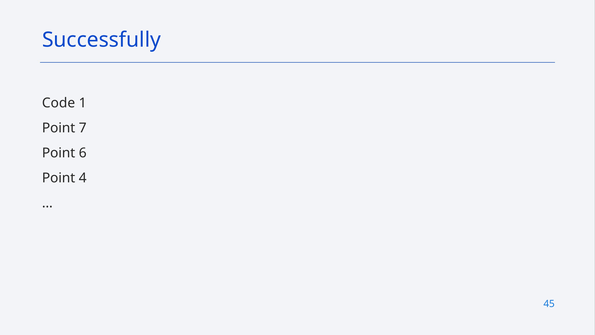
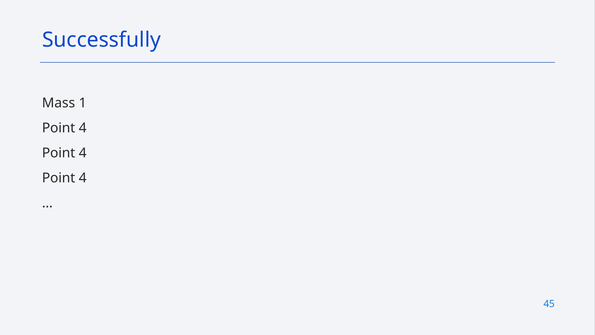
Code: Code -> Mass (59, 103)
7: 7 -> 4 (83, 128)
6: 6 -> 4 (83, 153)
